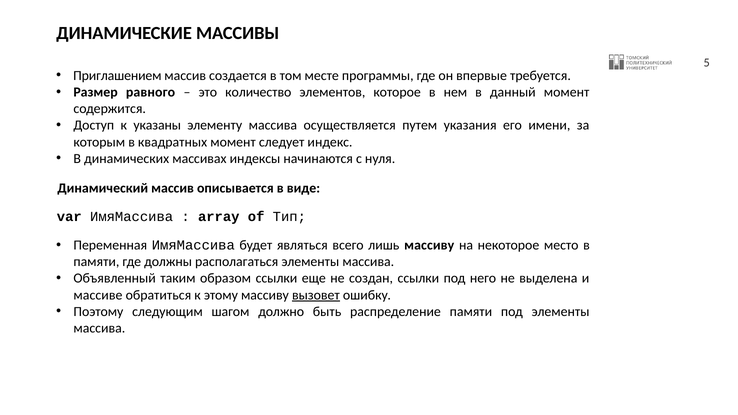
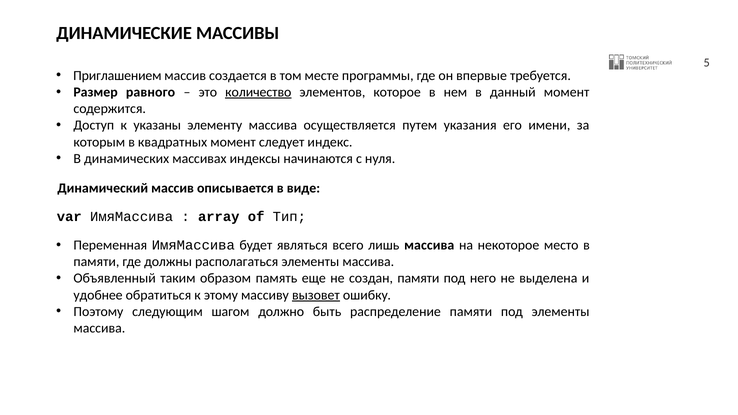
количество underline: none -> present (258, 92)
лишь массиву: массиву -> массива (429, 245)
образом ссылки: ссылки -> память (276, 278)
создан ссылки: ссылки -> памяти (418, 278)
массиве: массиве -> удобнее (98, 295)
